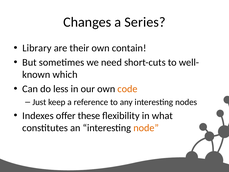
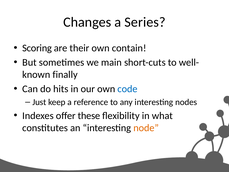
Library: Library -> Scoring (37, 48)
need: need -> main (111, 62)
which: which -> finally (65, 75)
less: less -> hits (61, 89)
code colour: orange -> blue (128, 89)
